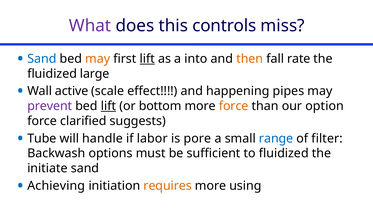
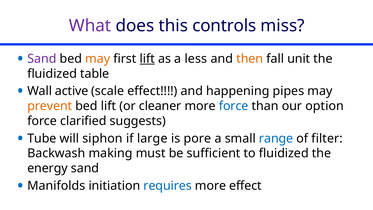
Sand colour: blue -> purple (42, 59)
into: into -> less (196, 59)
rate: rate -> unit (299, 59)
large: large -> table (95, 74)
prevent colour: purple -> orange (50, 106)
lift underline: present -> none (108, 106)
bottom: bottom -> cleaner (160, 106)
force colour: orange -> blue (234, 106)
handle: handle -> siphon (103, 138)
labor: labor -> large (152, 138)
options: options -> making (111, 153)
initiate: initiate -> energy (47, 168)
Achieving: Achieving -> Manifolds (56, 186)
requires colour: orange -> blue (168, 186)
more using: using -> effect (245, 186)
